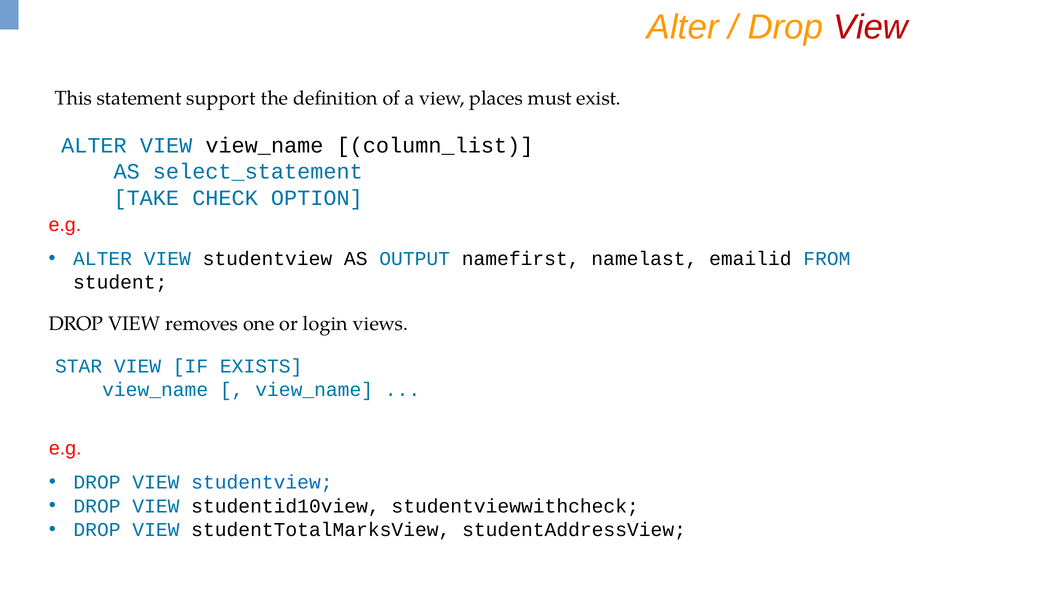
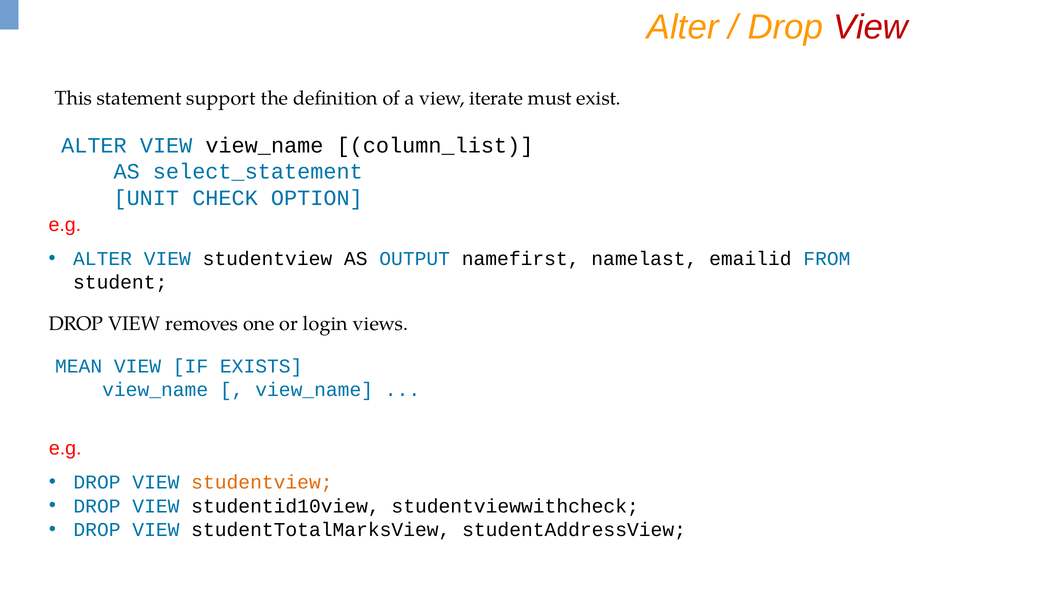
places: places -> iterate (496, 98)
TAKE: TAKE -> UNIT (146, 198)
STAR: STAR -> MEAN (79, 366)
studentview colour: blue -> orange (262, 482)
